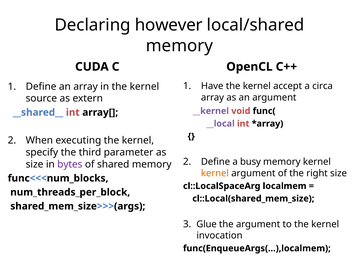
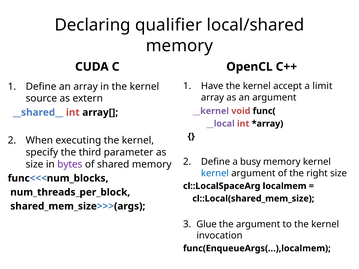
however: however -> qualifier (169, 25)
circa: circa -> limit (322, 86)
kernel colour: orange -> blue (215, 173)
